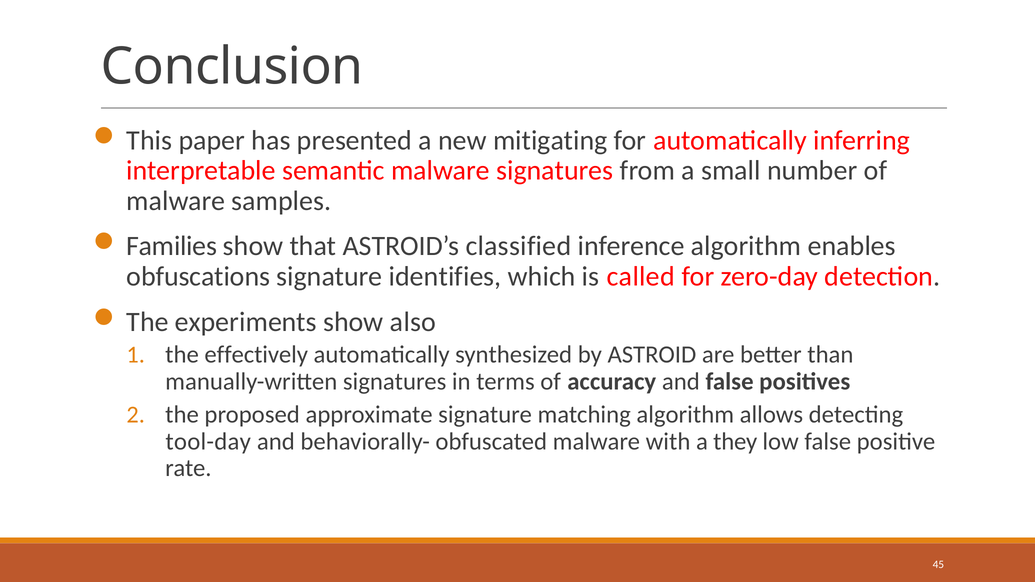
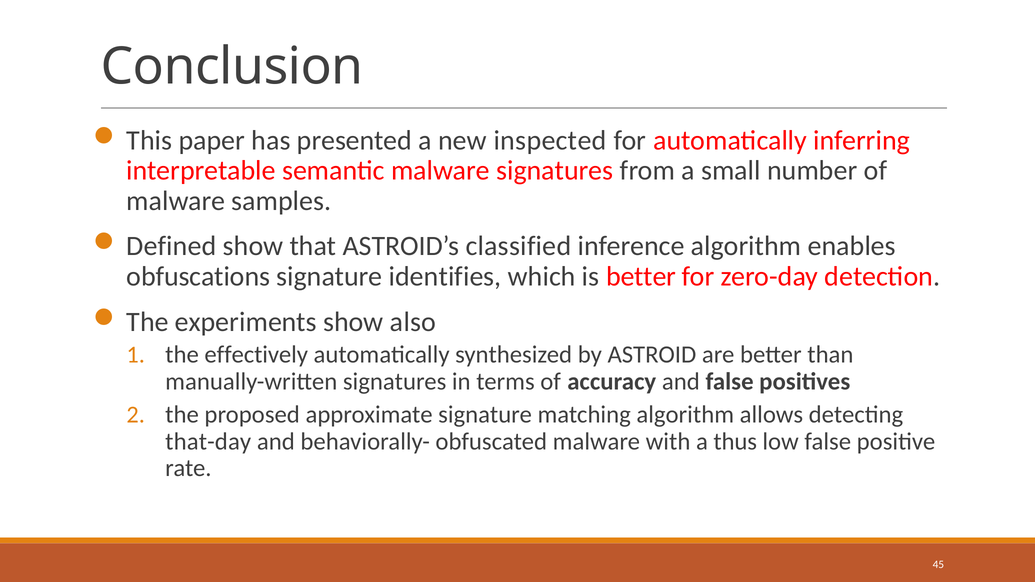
mitigating: mitigating -> inspected (550, 140)
Families: Families -> Defined (171, 246)
is called: called -> better (641, 277)
tool-day: tool-day -> that-day (208, 442)
they: they -> thus (735, 442)
